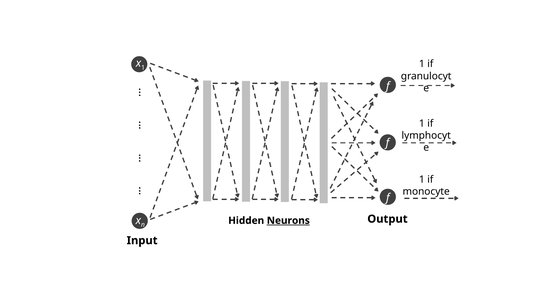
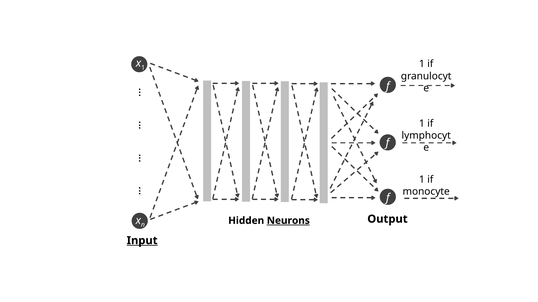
Input underline: none -> present (142, 241)
